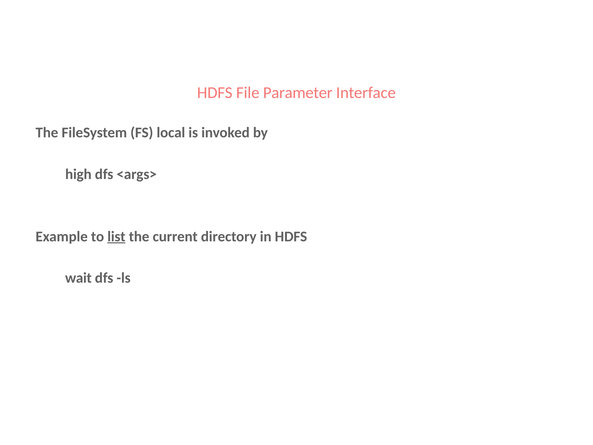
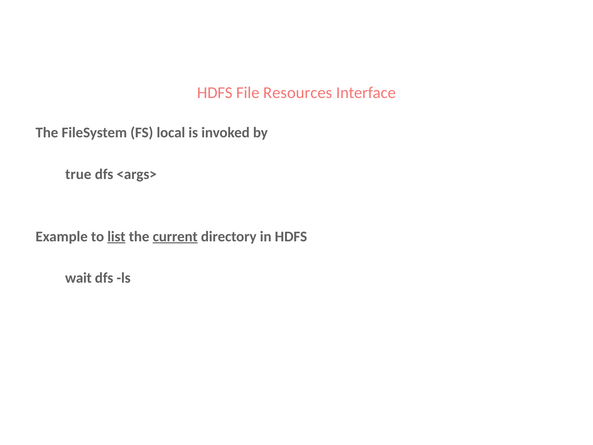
Parameter: Parameter -> Resources (298, 93)
high: high -> true (78, 174)
current underline: none -> present (175, 236)
